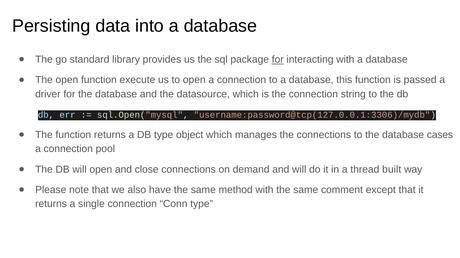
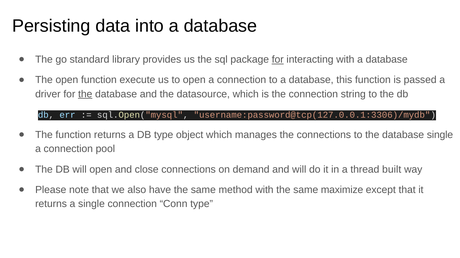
the underline: none -> present (85, 94)
database cases: cases -> single (440, 135)
comment: comment -> maximize (342, 190)
